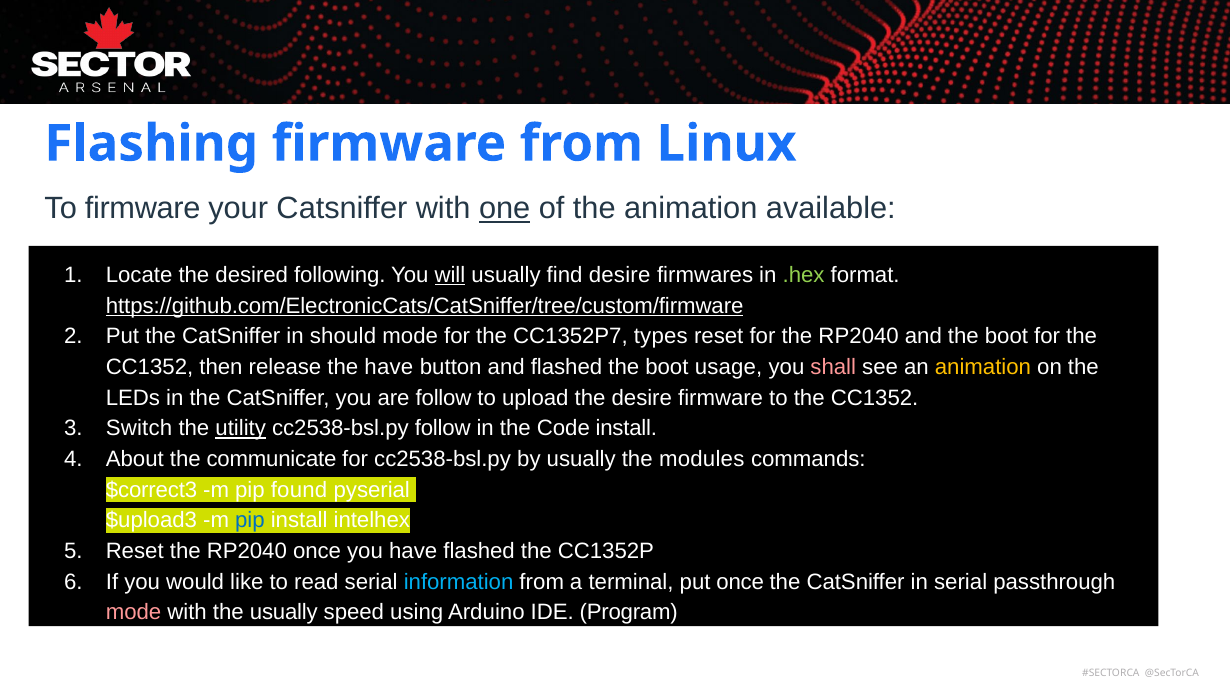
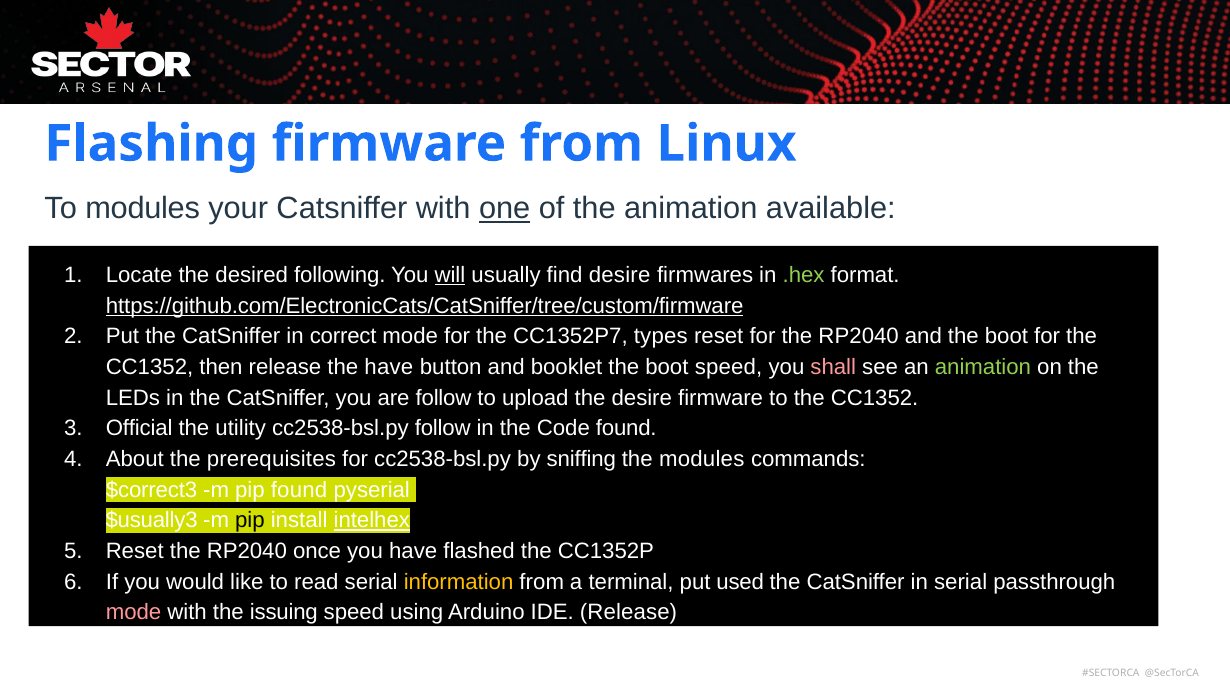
To firmware: firmware -> modules (143, 208)
should: should -> correct (343, 336)
and flashed: flashed -> booklet (567, 367)
boot usage: usage -> speed (729, 367)
animation colour: yellow -> light green (983, 367)
Switch: Switch -> Official (139, 428)
utility underline: present -> none (241, 428)
Code install: install -> found (626, 428)
communicate: communicate -> prerequisites (271, 459)
by usually: usually -> sniffing (581, 459)
$upload3: $upload3 -> $usually3 (152, 520)
pip colour: blue -> black (250, 520)
intelhex underline: none -> present (372, 520)
information colour: light blue -> yellow (459, 582)
put once: once -> used (740, 582)
the usually: usually -> issuing (284, 612)
IDE Program: Program -> Release (629, 612)
